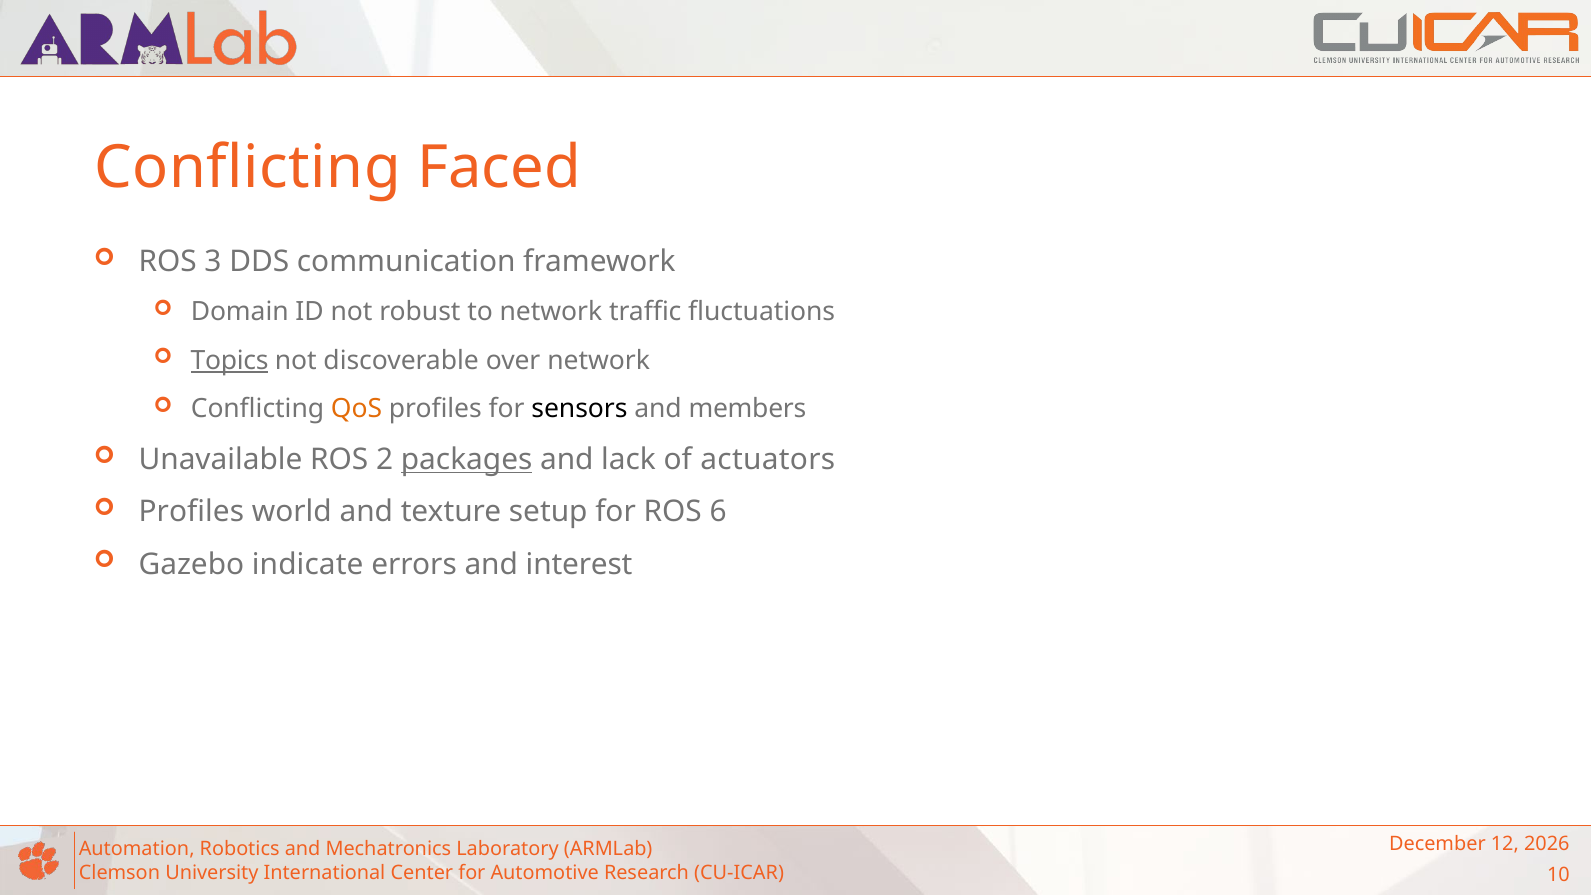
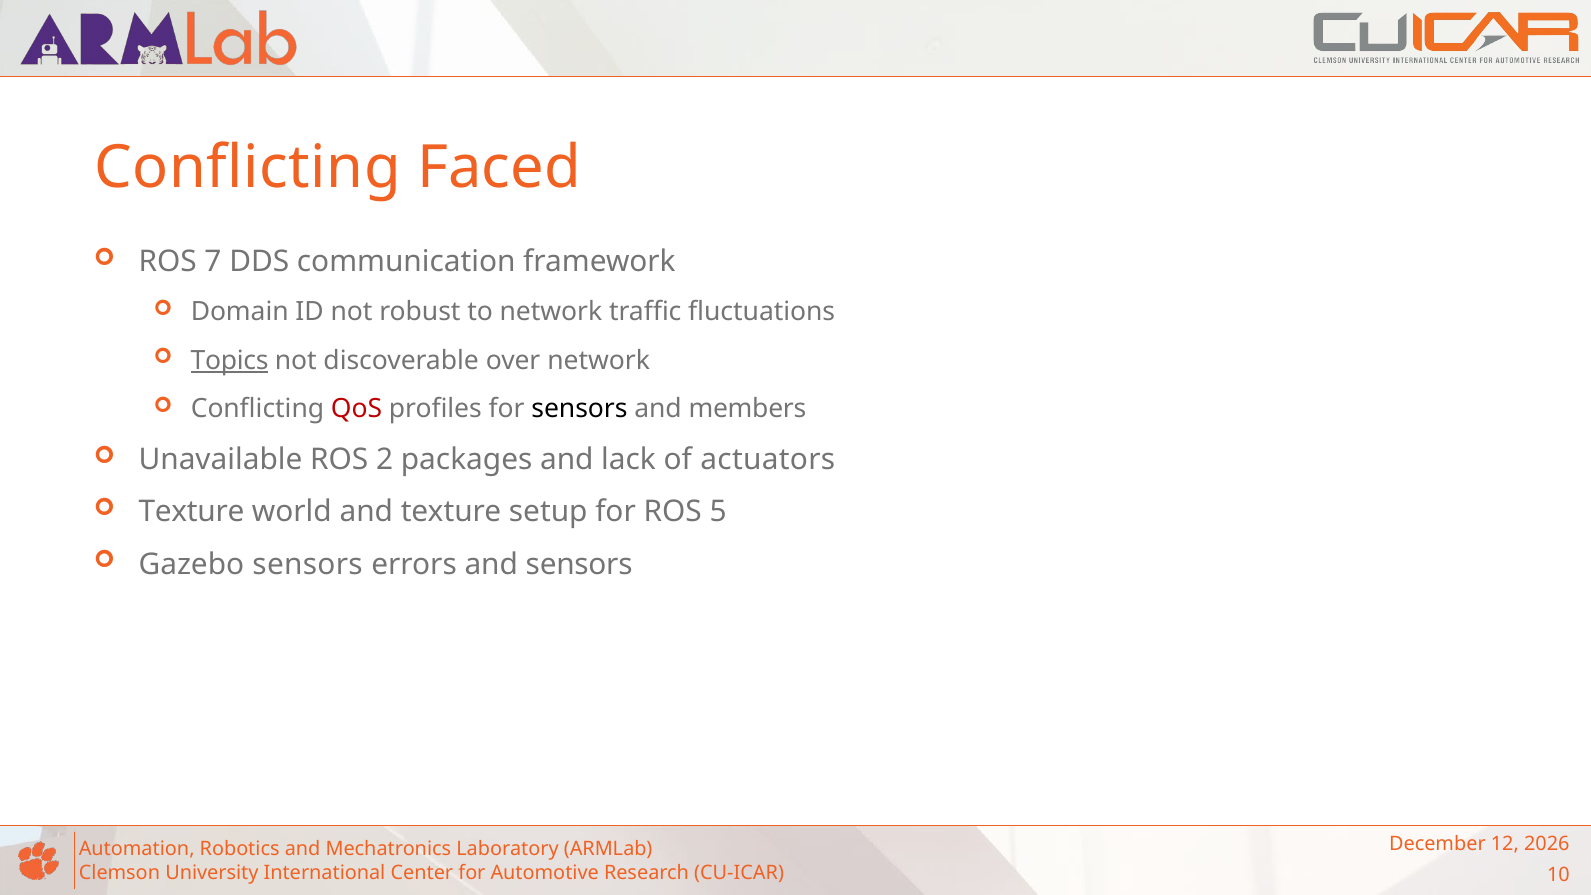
3: 3 -> 7 (213, 262)
QoS colour: orange -> red (357, 409)
packages underline: present -> none (467, 460)
Profiles: Profiles -> Texture (192, 512)
6: 6 -> 5 (718, 512)
Gazebo indicate: indicate -> sensors (308, 564)
and interest: interest -> sensors (579, 564)
